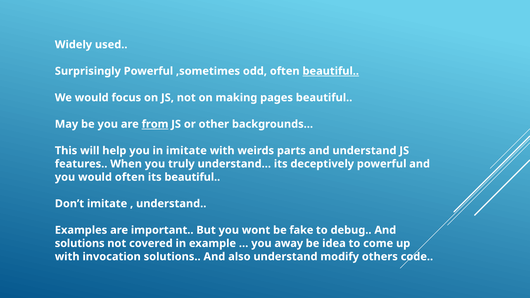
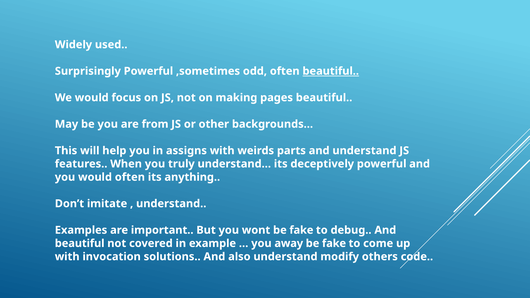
from underline: present -> none (155, 124)
in imitate: imitate -> assigns (186, 151)
its beautiful: beautiful -> anything (192, 177)
solutions: solutions -> beautiful (80, 243)
idea: idea -> fake (334, 243)
